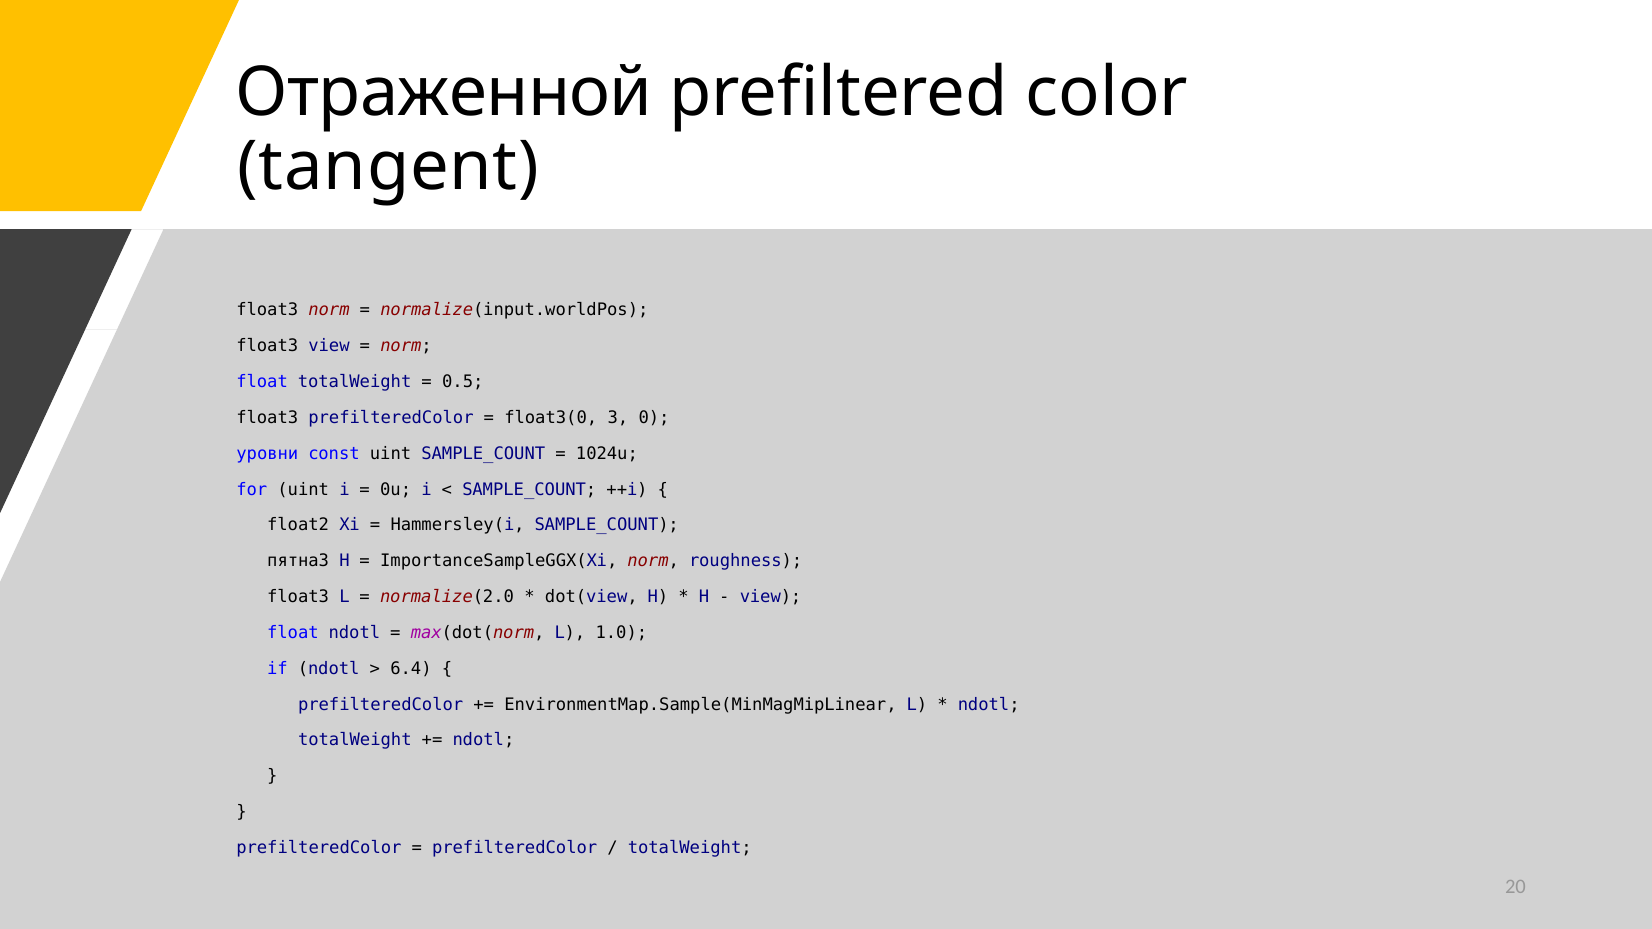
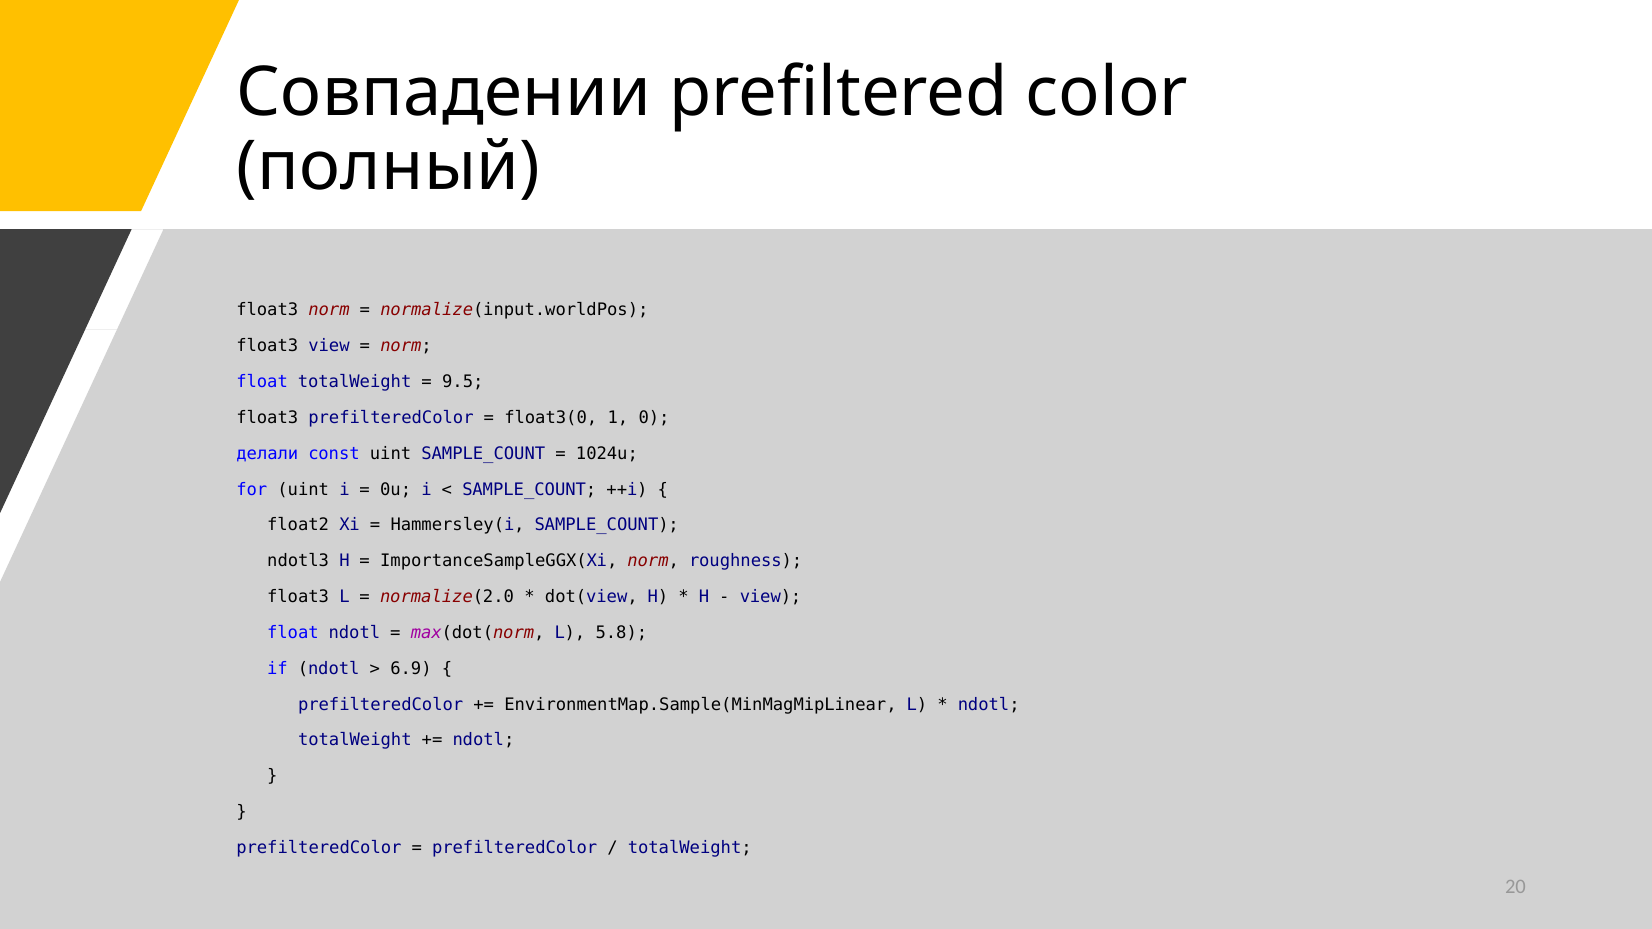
Отраженной: Отраженной -> Совпадении (444, 92)
tangent: tangent -> полный (388, 167)
0.5: 0.5 -> 9.5 (463, 382)
3: 3 -> 1 (618, 418)
уровни: уровни -> делали (267, 454)
пятна3: пятна3 -> ndotl3 (298, 561)
1.0: 1.0 -> 5.8 (621, 633)
6.4: 6.4 -> 6.9 (411, 669)
